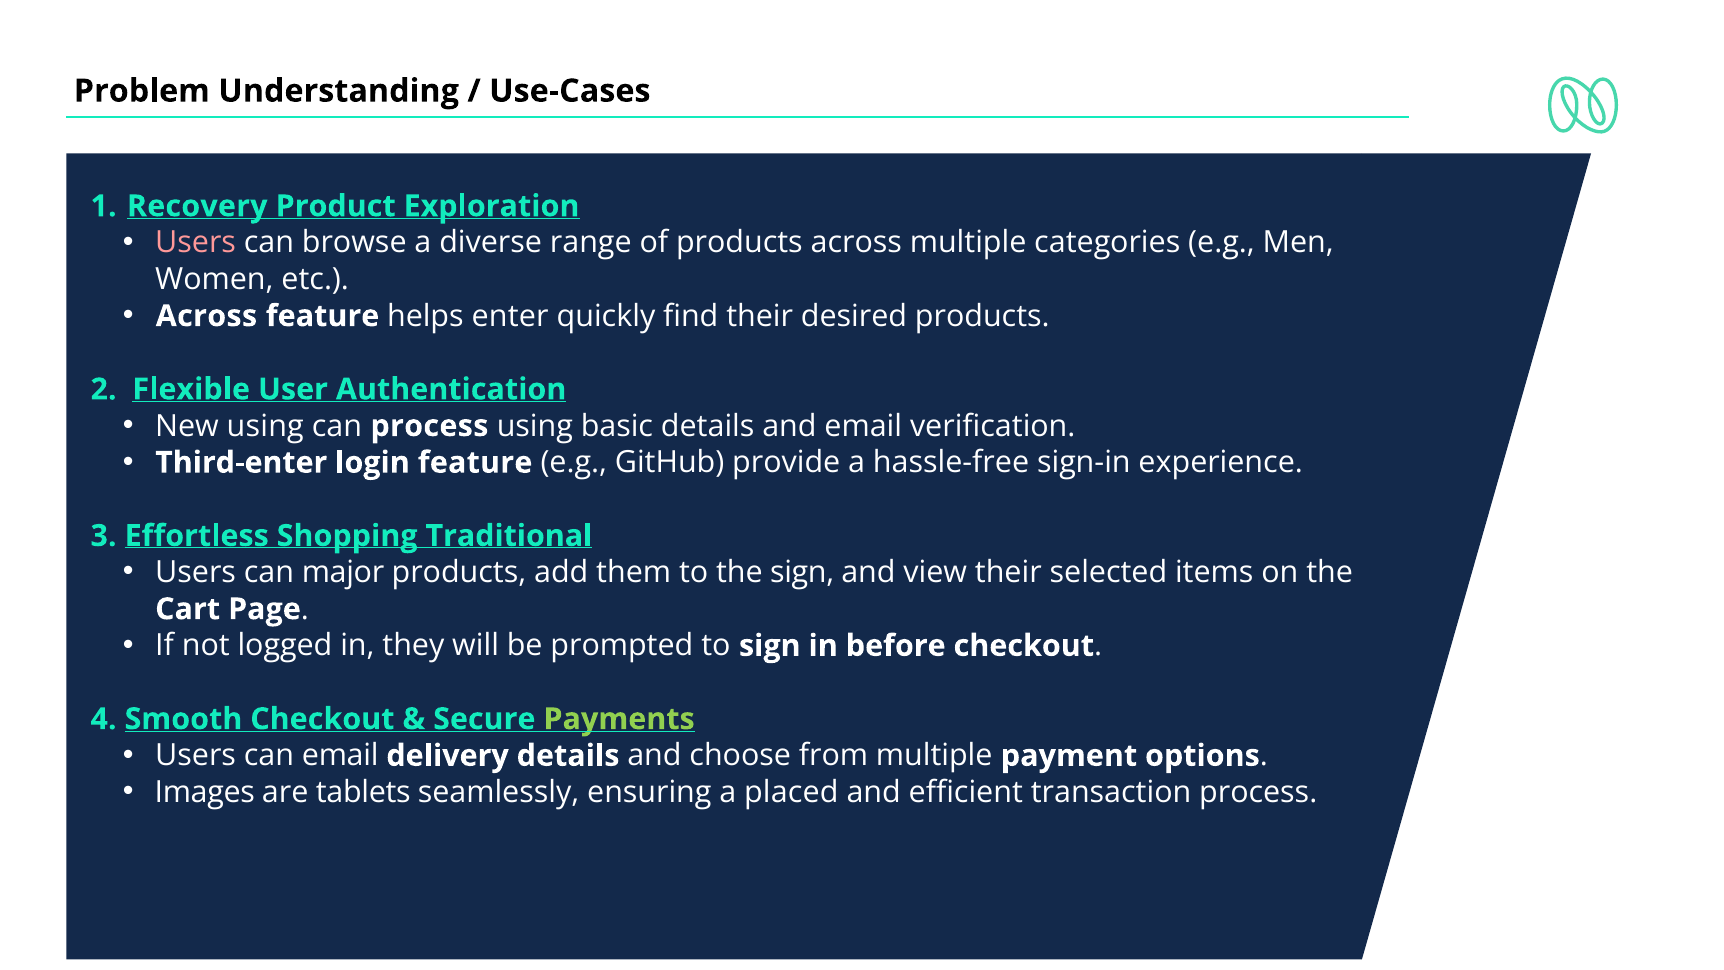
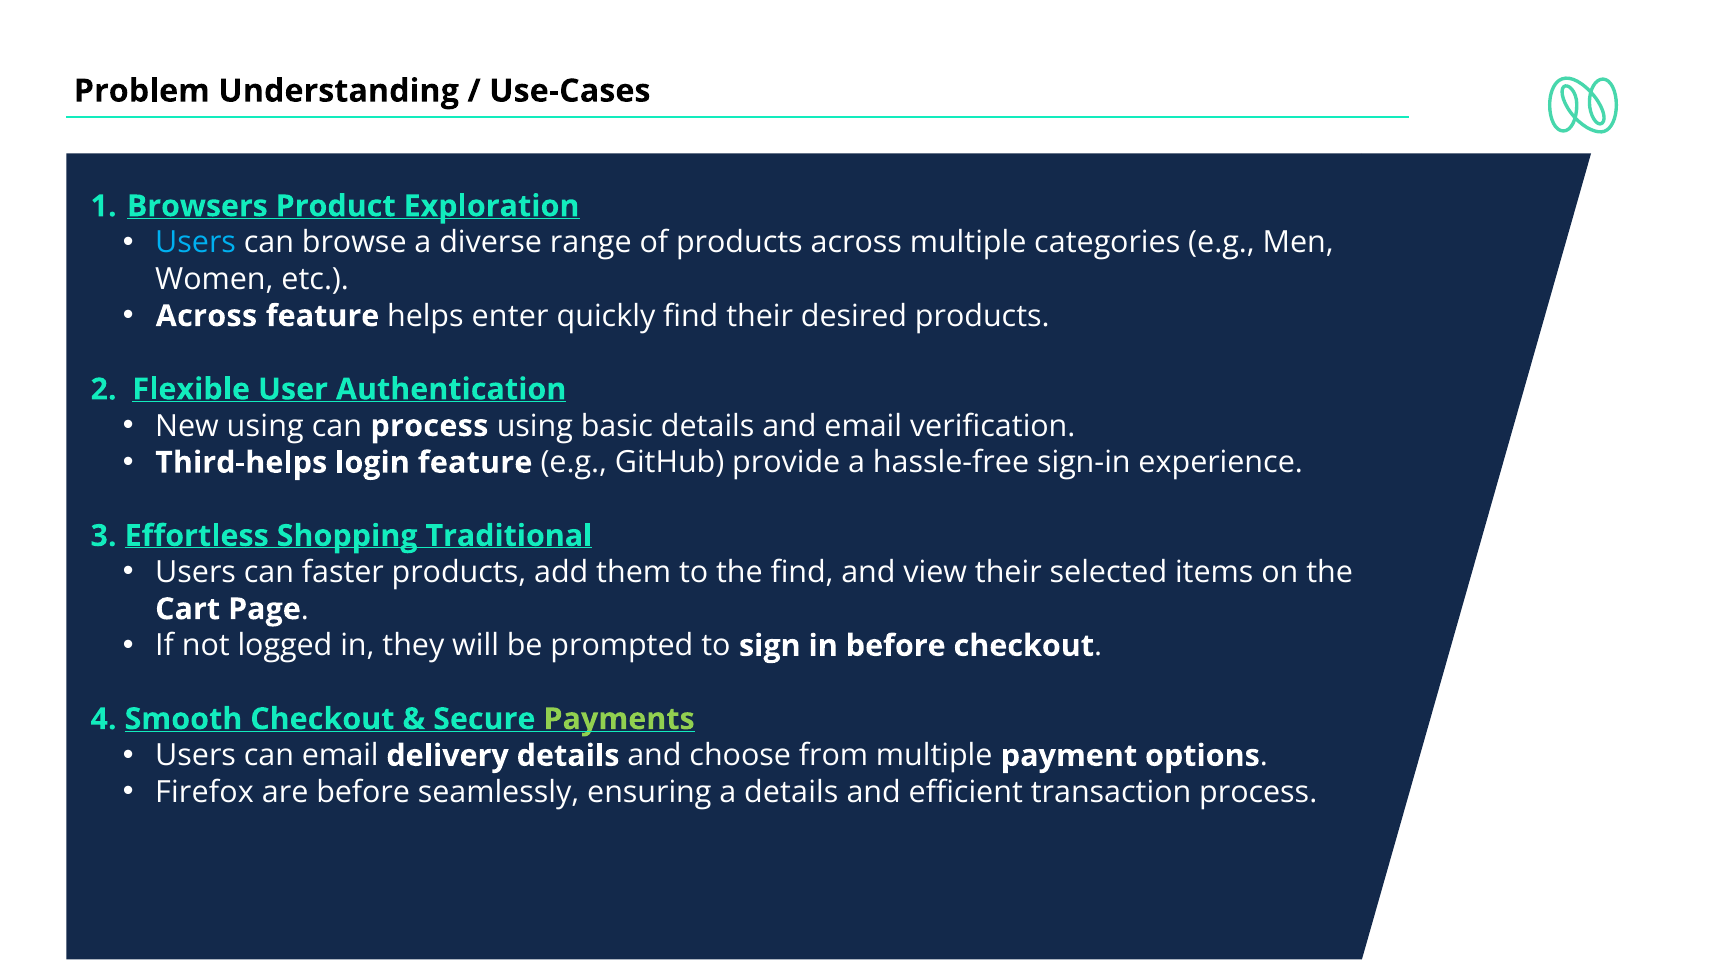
Recovery: Recovery -> Browsers (197, 206)
Users colour: pink -> light blue (196, 243)
Third-enter: Third-enter -> Third-helps (241, 463)
major: major -> faster (343, 572)
the sign: sign -> find (802, 572)
Images: Images -> Firefox (205, 792)
are tablets: tablets -> before (363, 792)
a placed: placed -> details (791, 792)
